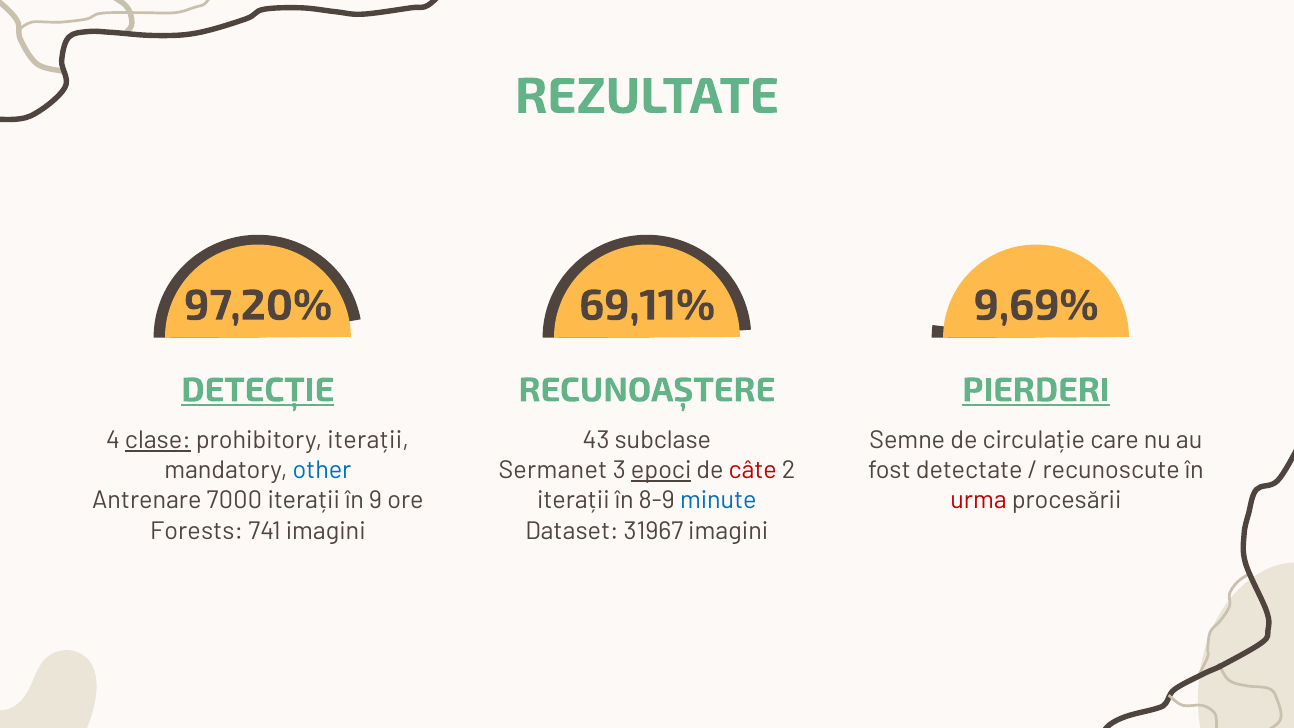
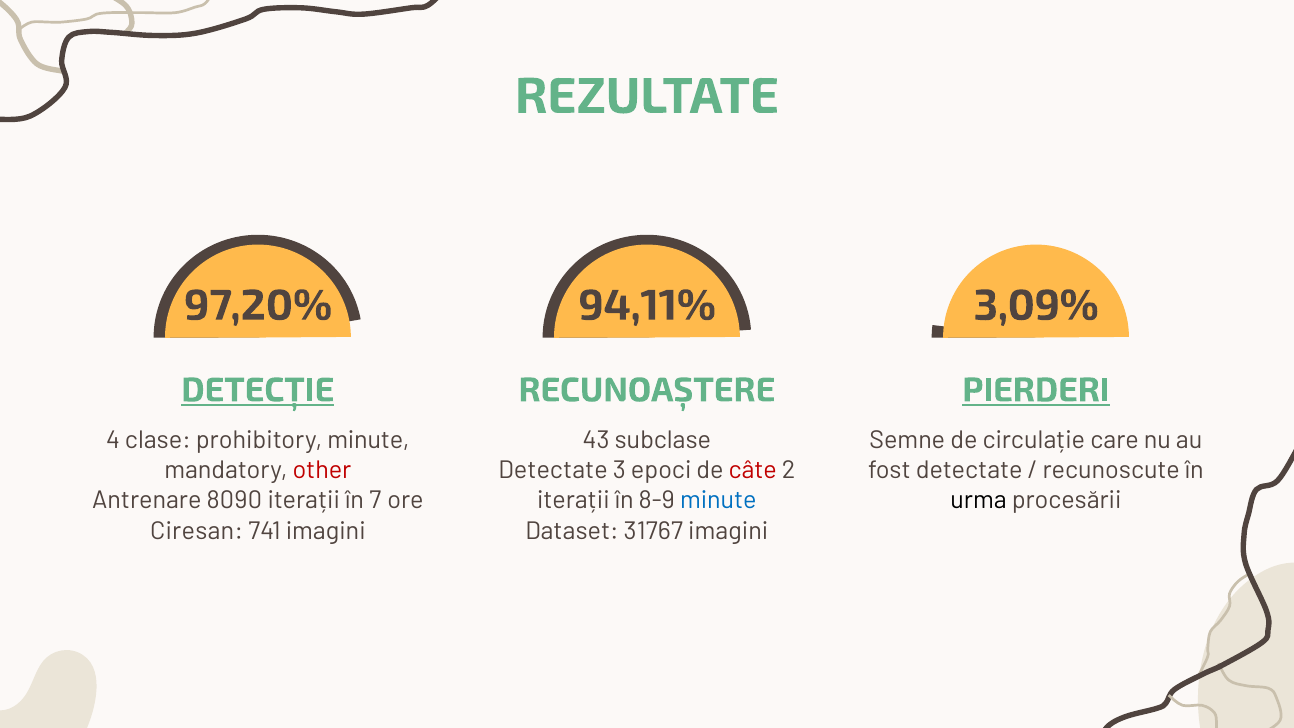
69,11%: 69,11% -> 94,11% (647, 305)
9,69%: 9,69% -> 3,09% (1036, 305)
clase underline: present -> none (158, 440)
prohibitory iterații: iterații -> minute (368, 440)
other colour: blue -> red (322, 470)
Sermanet: Sermanet -> Detectate (553, 470)
epoci underline: present -> none (661, 470)
7000: 7000 -> 8090 (234, 500)
9: 9 -> 7 (375, 500)
urma colour: red -> black (979, 500)
Forests: Forests -> Ciresan (197, 531)
31967: 31967 -> 31767 (653, 531)
